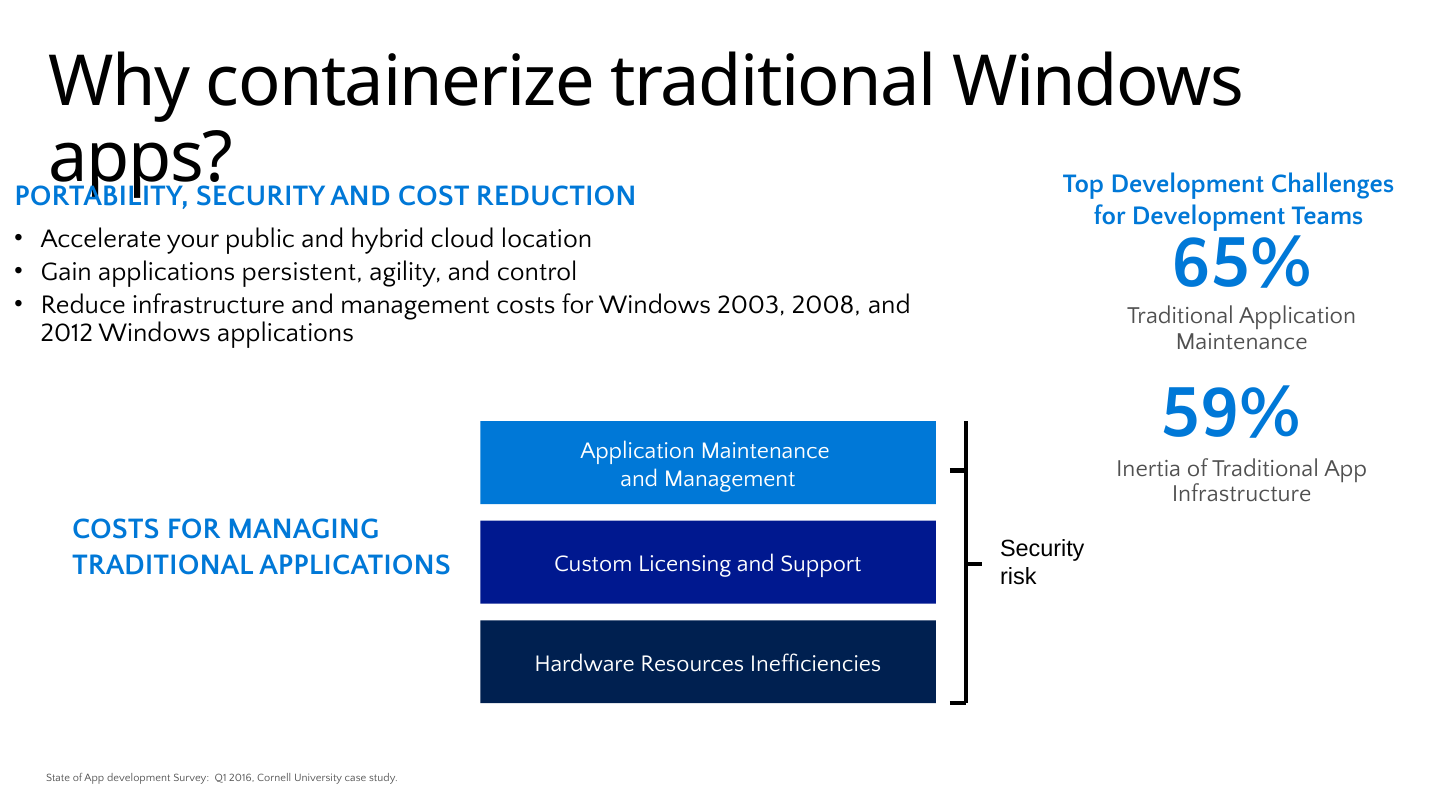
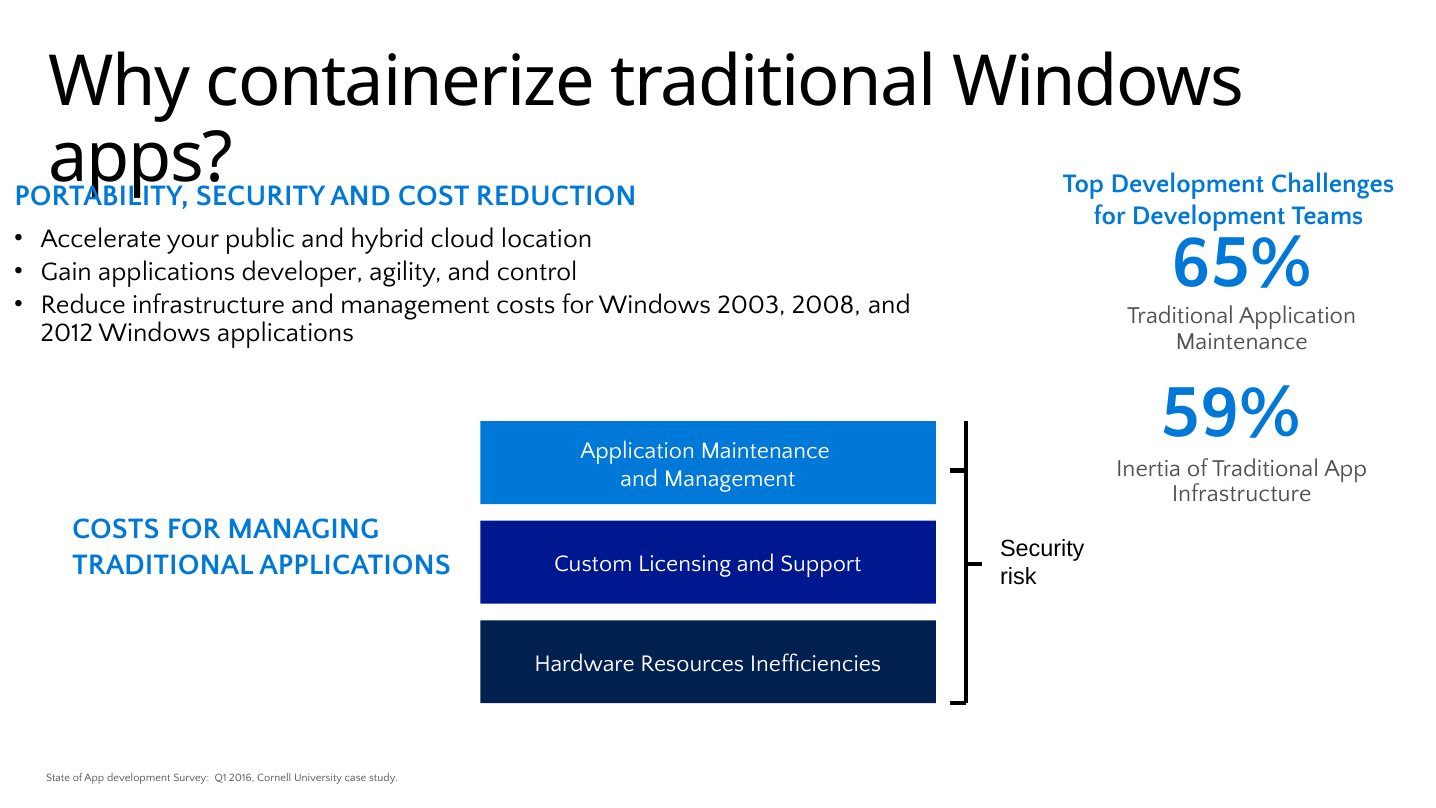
persistent: persistent -> developer (302, 272)
